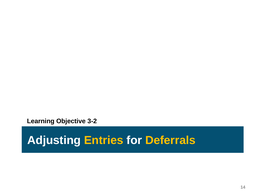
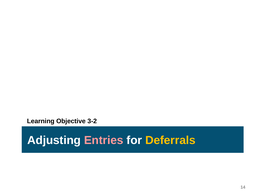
Entries colour: yellow -> pink (104, 140)
